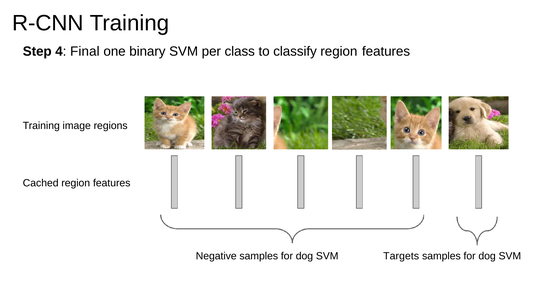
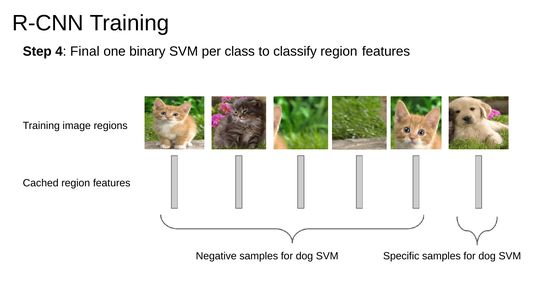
Targets: Targets -> Specific (401, 256)
